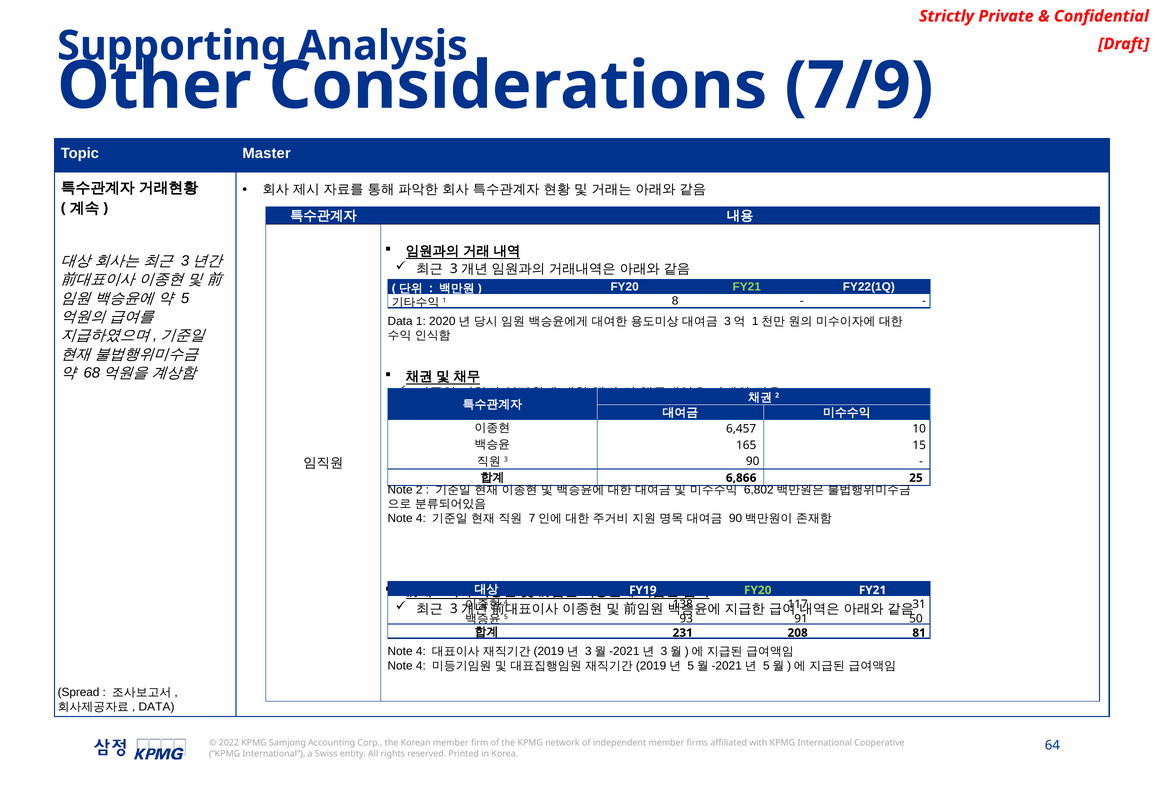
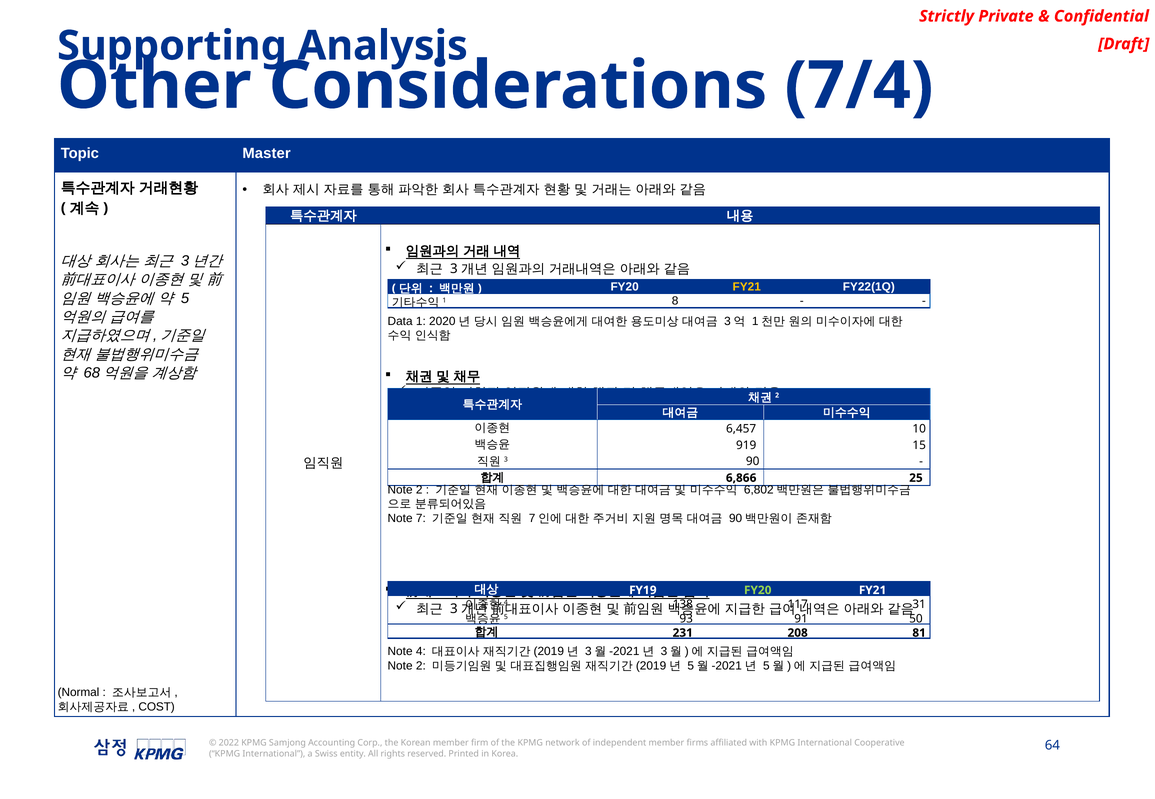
7/9: 7/9 -> 7/4 (859, 86)
FY21 colour: light green -> yellow (747, 287)
165: 165 -> 919 (746, 445)
4: 4 -> 7 (421, 519)
4: 4 -> 2 (421, 666)
Spread: Spread -> Normal (79, 693)
DATA: DATA -> COST (157, 707)
